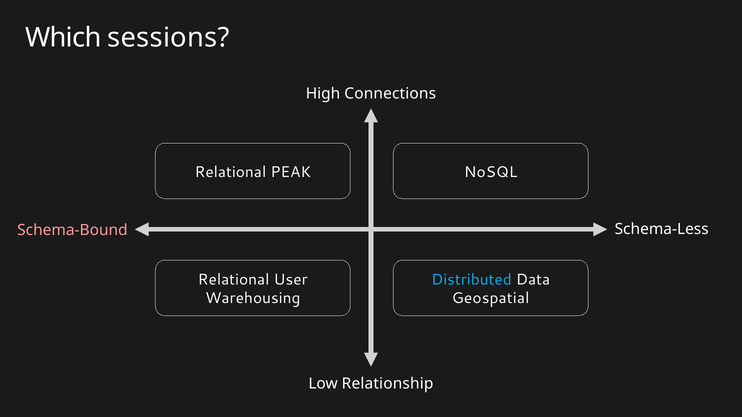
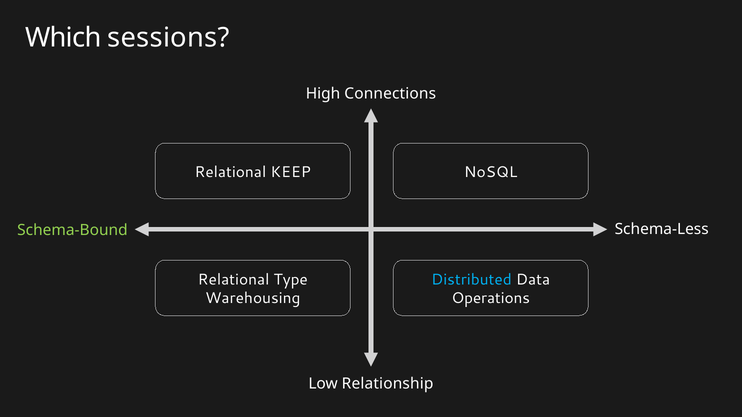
PEAK: PEAK -> KEEP (291, 172)
Schema-Bound colour: pink -> light green (72, 231)
User: User -> Type (291, 280)
Geospatial: Geospatial -> Operations (491, 298)
